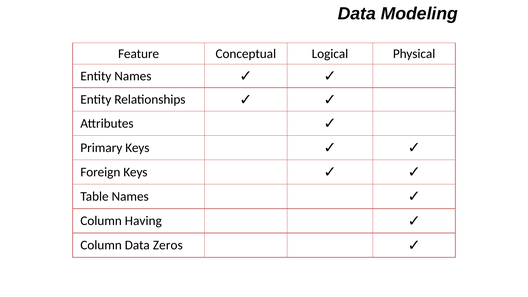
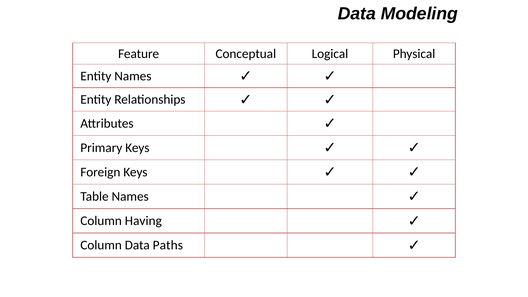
Zeros: Zeros -> Paths (168, 245)
